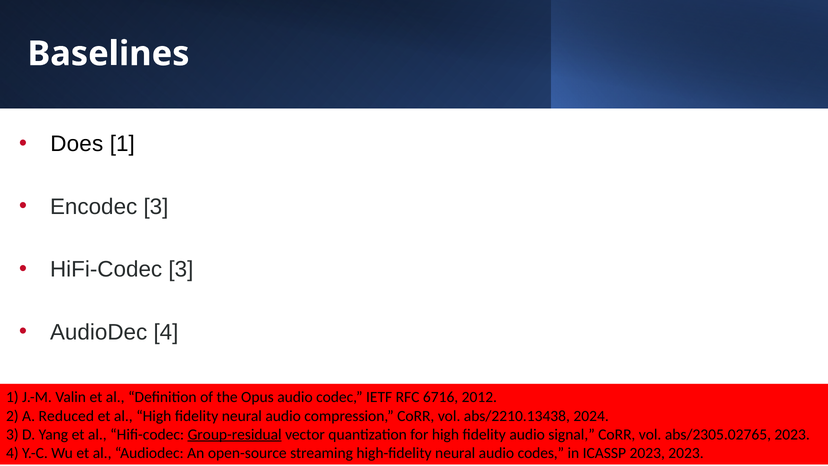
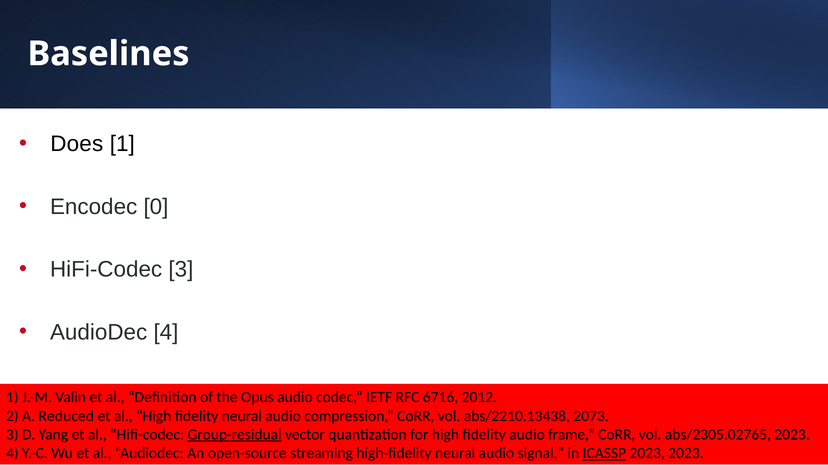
Encodec 3: 3 -> 0 (156, 207)
2024: 2024 -> 2073 (591, 416)
signal: signal -> frame (572, 434)
codes: codes -> signal (541, 453)
ICASSP underline: none -> present (604, 453)
